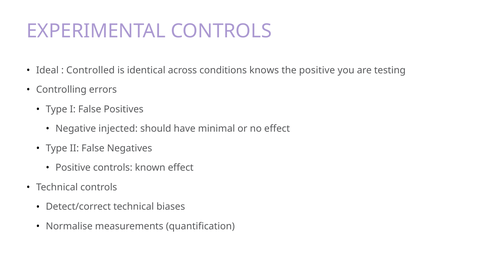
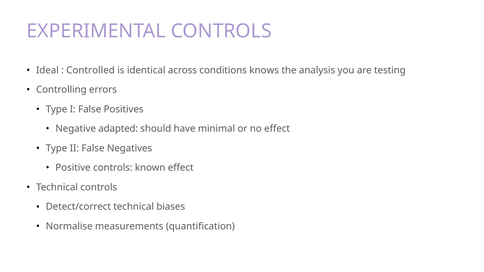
the positive: positive -> analysis (317, 70)
injected: injected -> adapted (118, 129)
